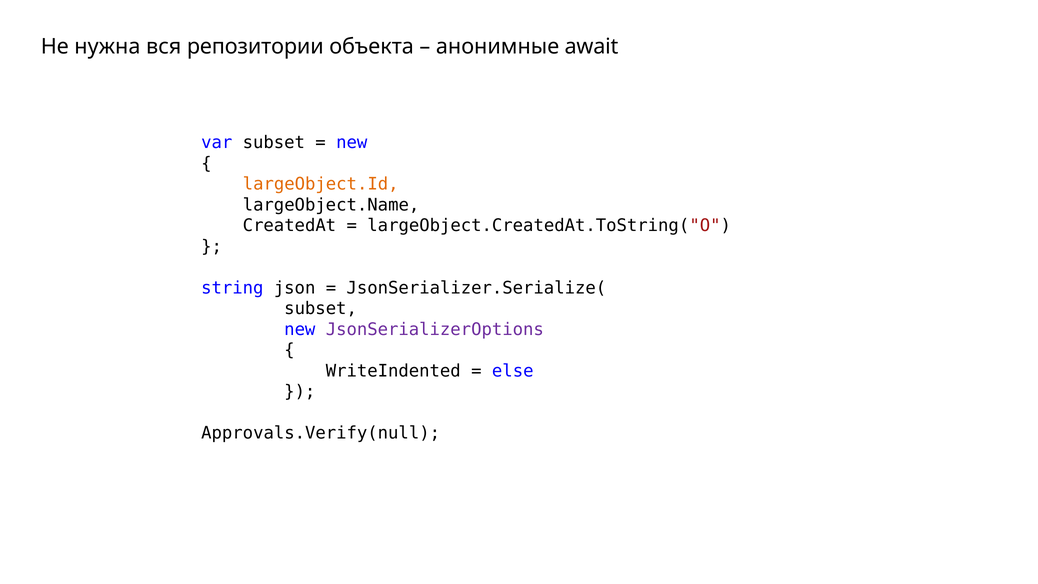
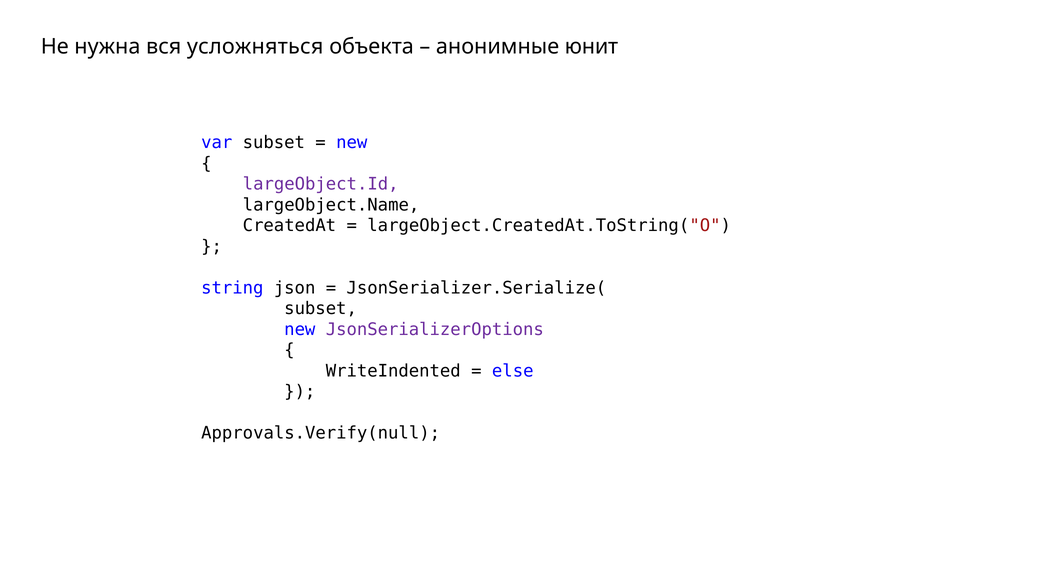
репозитории: репозитории -> усложняться (255, 47)
await: await -> юнит (591, 47)
largeObject.Id colour: orange -> purple (321, 184)
